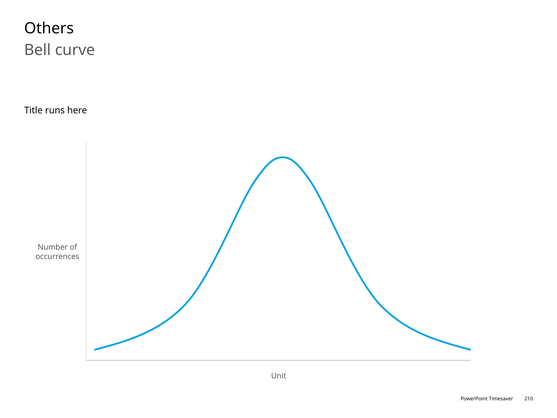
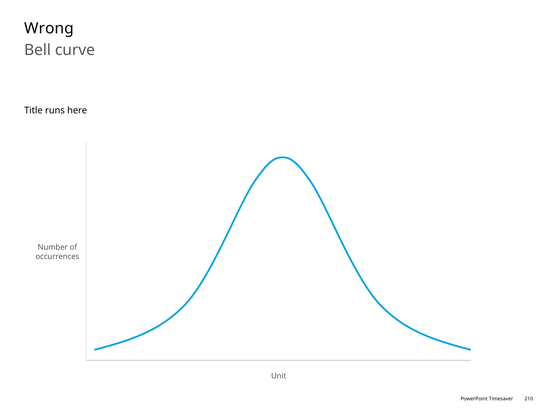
Others: Others -> Wrong (49, 28)
